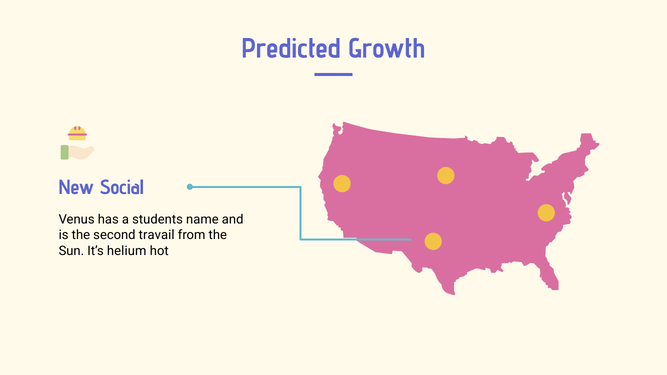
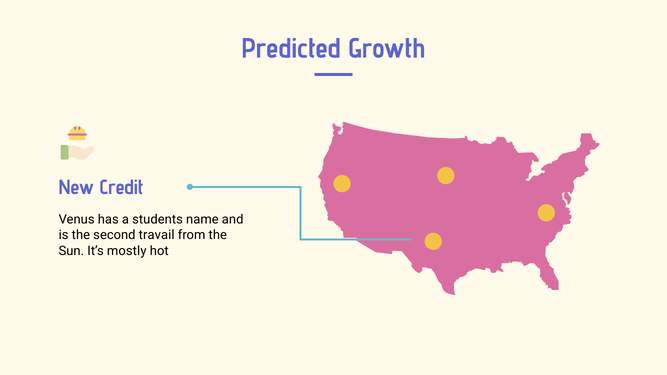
Social: Social -> Credit (122, 187)
helium: helium -> mostly (127, 251)
